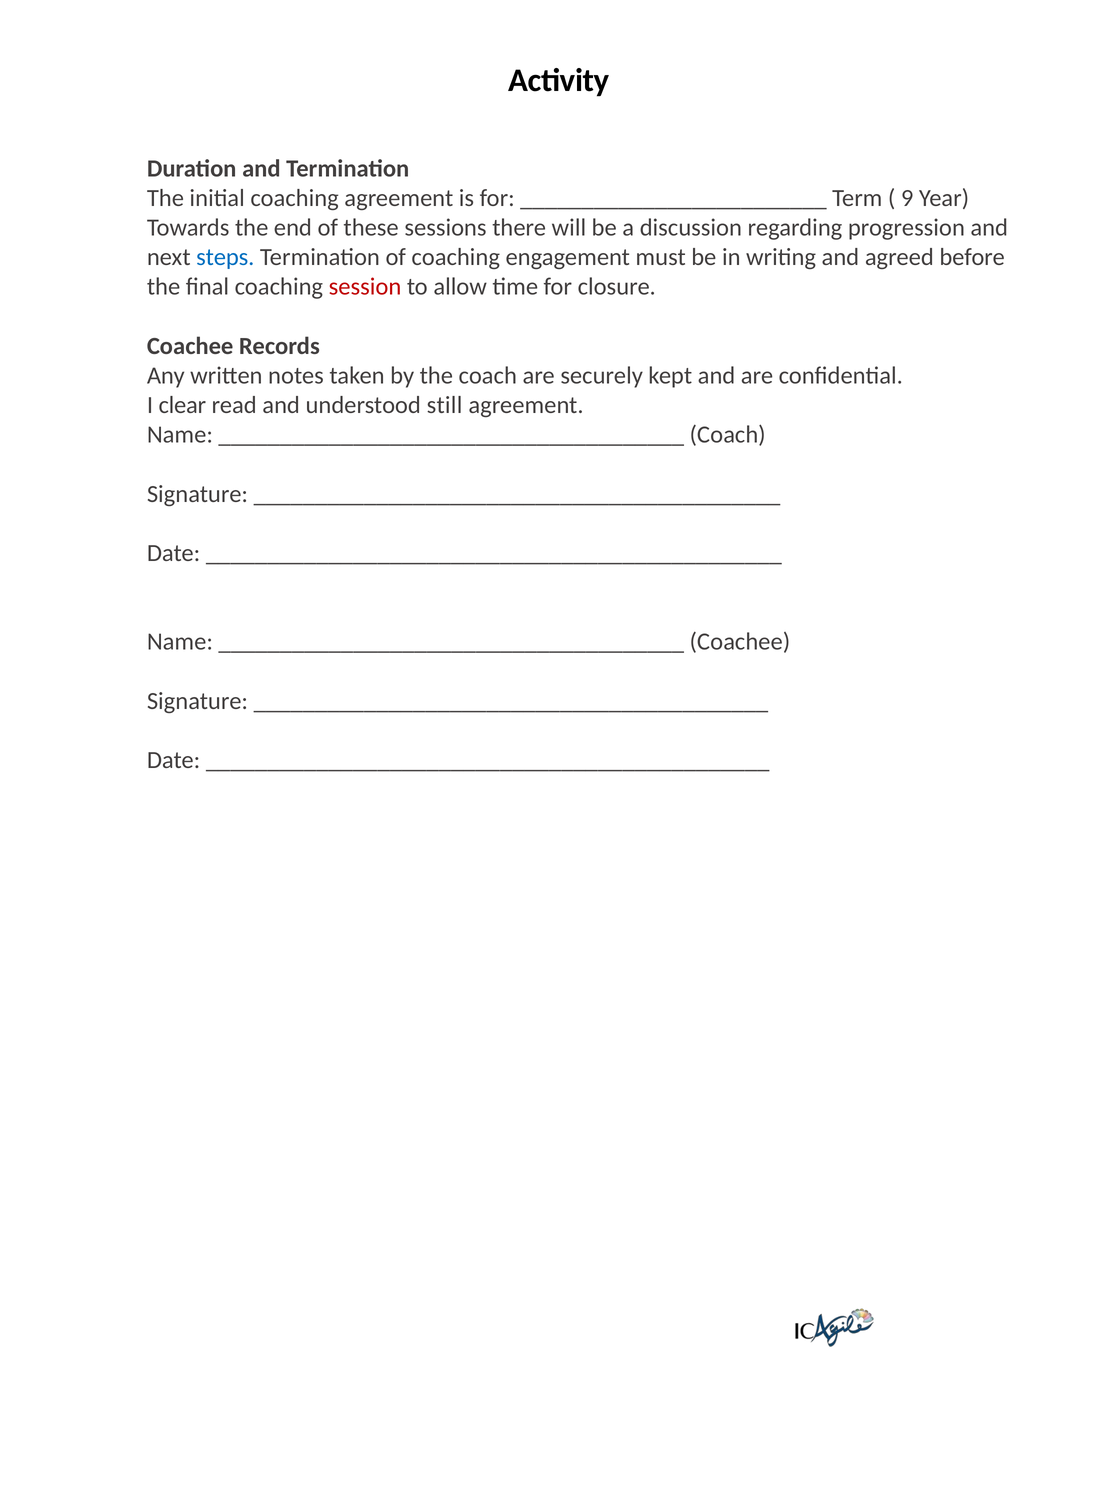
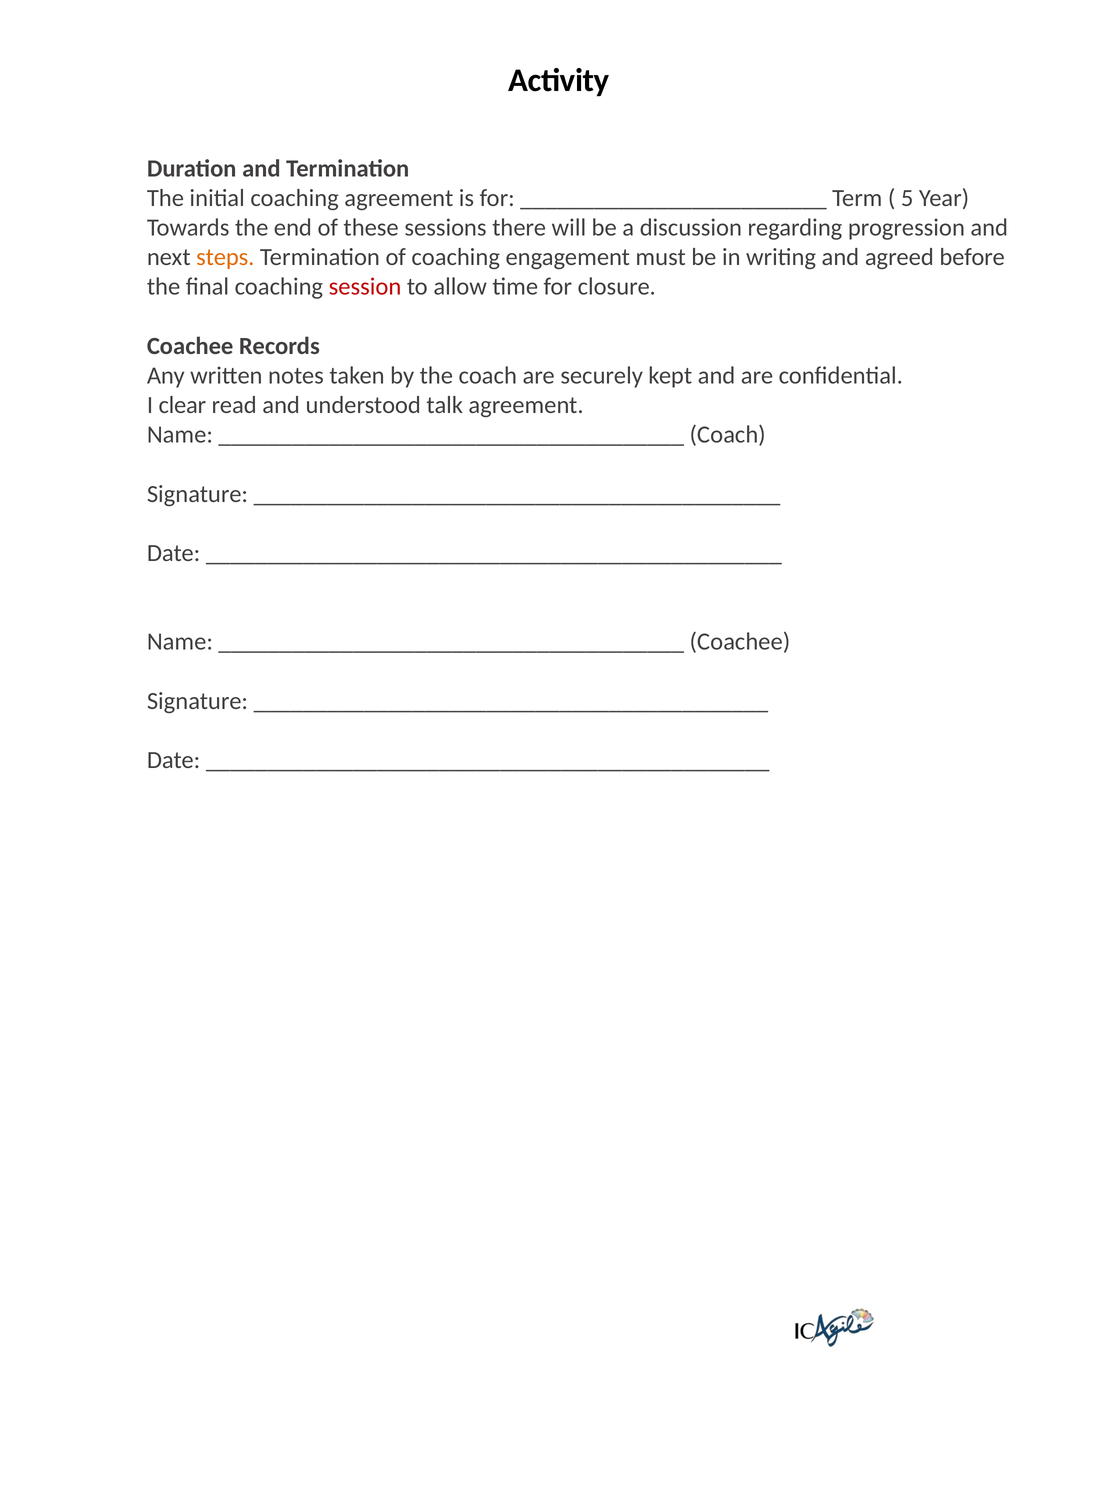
9: 9 -> 5 (907, 198)
steps colour: blue -> orange (225, 257)
still: still -> talk (445, 405)
